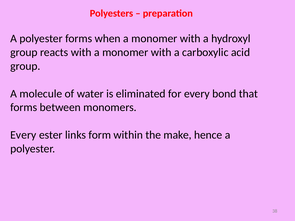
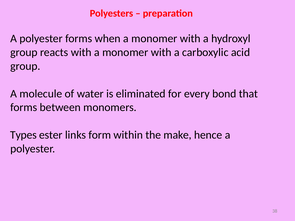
Every: Every -> Types (23, 135)
